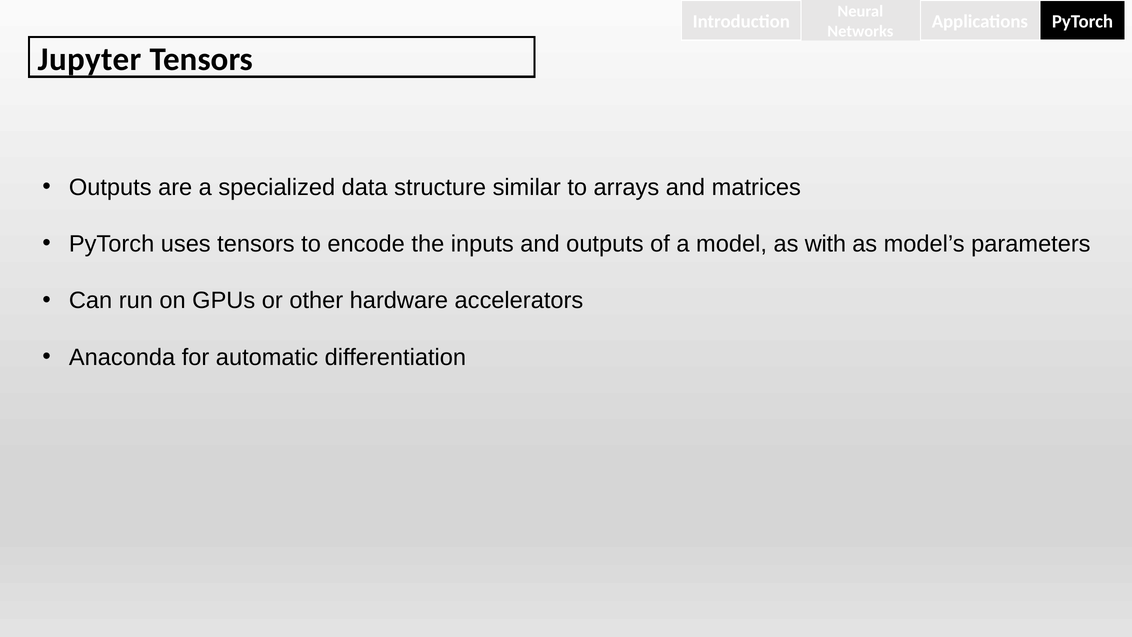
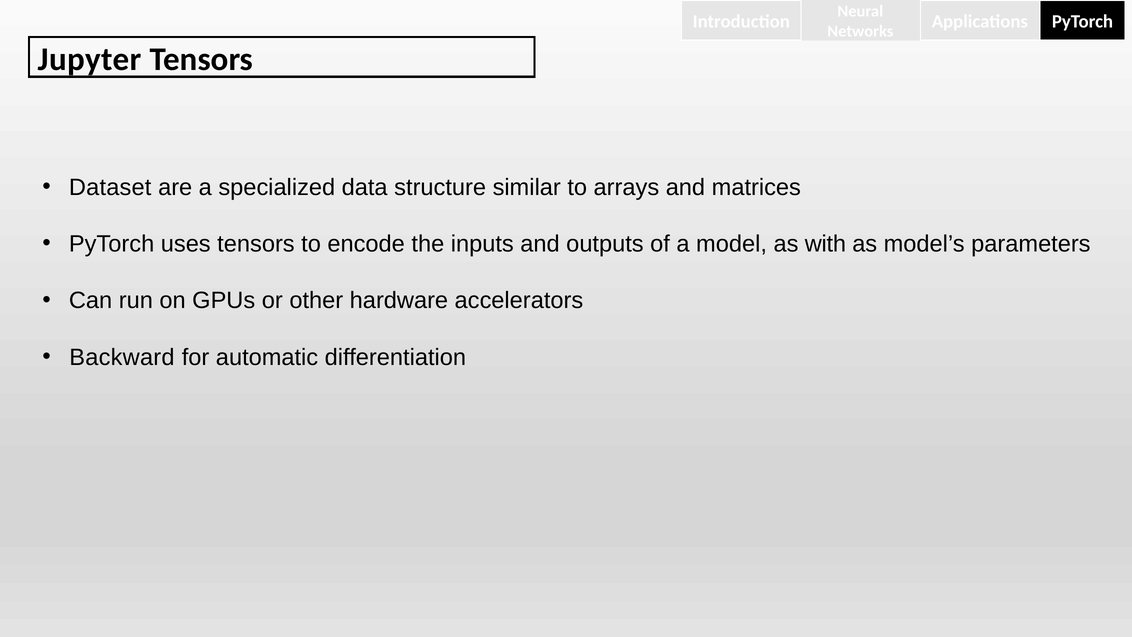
Outputs: Outputs -> Dataset (110, 187)
Anaconda: Anaconda -> Backward (122, 357)
